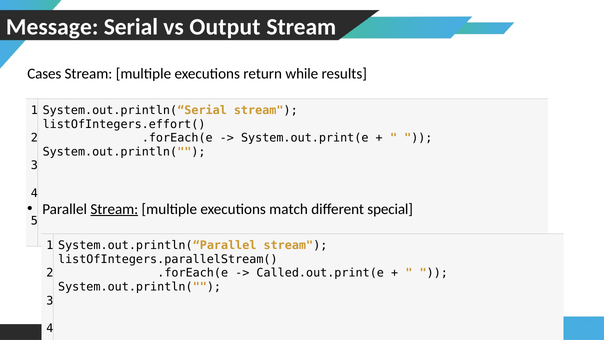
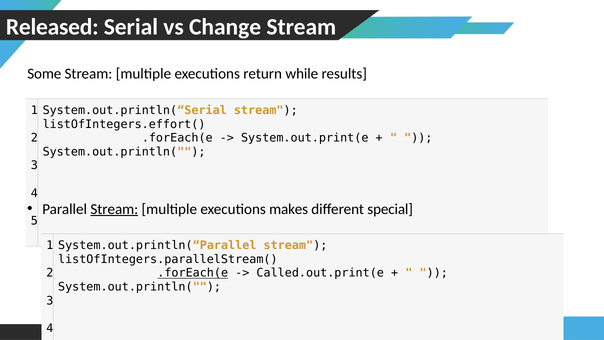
Message: Message -> Released (52, 27)
Output: Output -> Change (225, 27)
Cases: Cases -> Some (44, 73)
match: match -> makes (289, 209)
.forEach(e underline: none -> present (193, 273)
